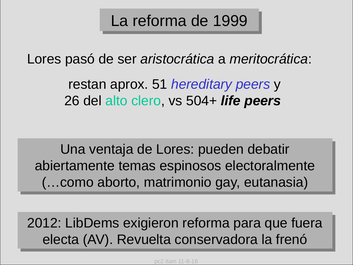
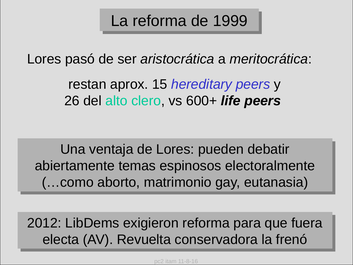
51: 51 -> 15 (160, 84)
504+: 504+ -> 600+ (202, 101)
